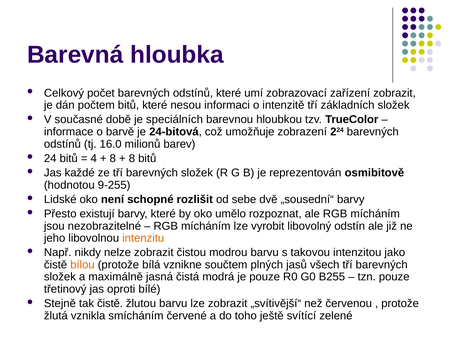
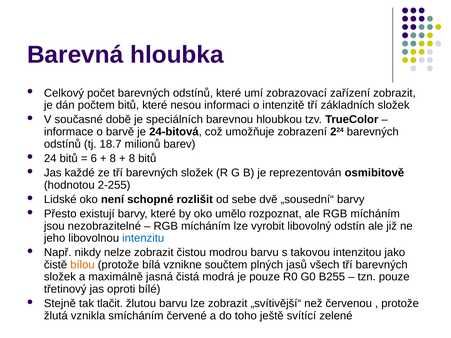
16.0: 16.0 -> 18.7 (111, 144)
4: 4 -> 6 (94, 158)
9-255: 9-255 -> 2-255 (114, 185)
intenzitu colour: orange -> blue (143, 238)
tak čistě: čistě -> tlačit (110, 304)
